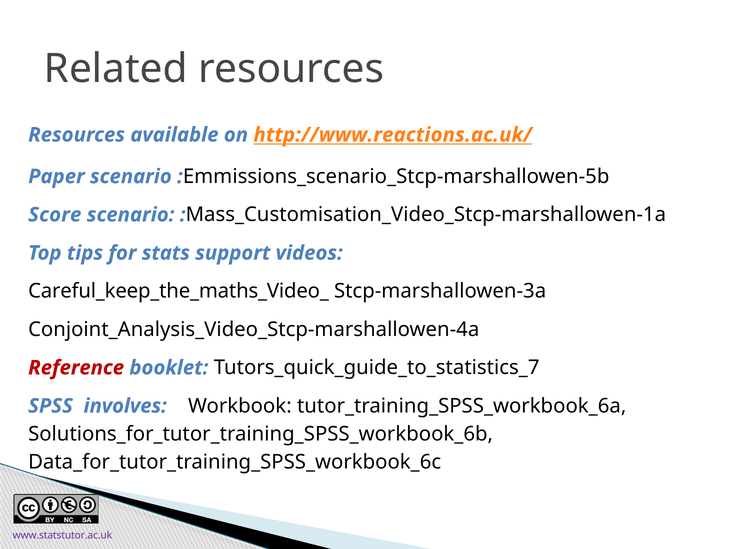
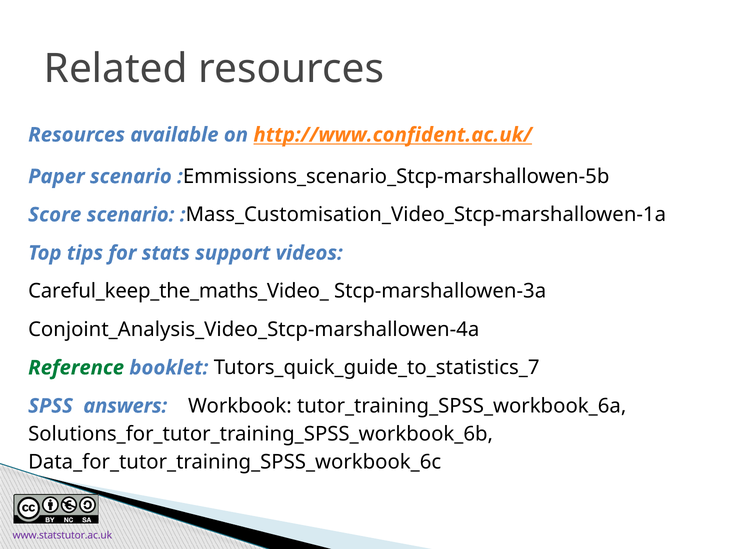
http://www.reactions.ac.uk/: http://www.reactions.ac.uk/ -> http://www.confident.ac.uk/ (393, 135)
Reference colour: red -> green (76, 368)
involves: involves -> answers (125, 406)
